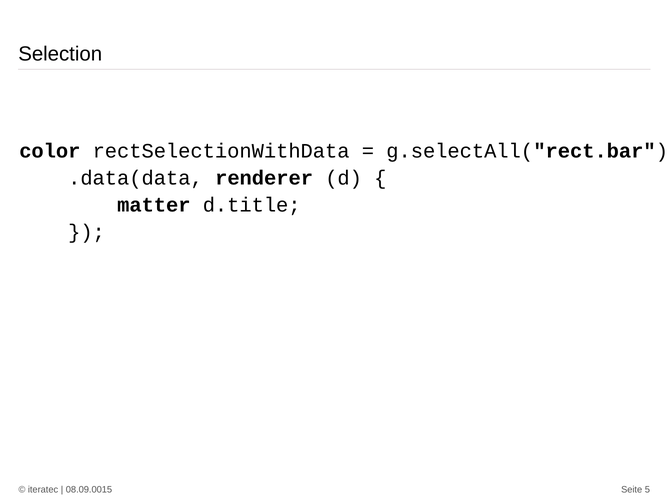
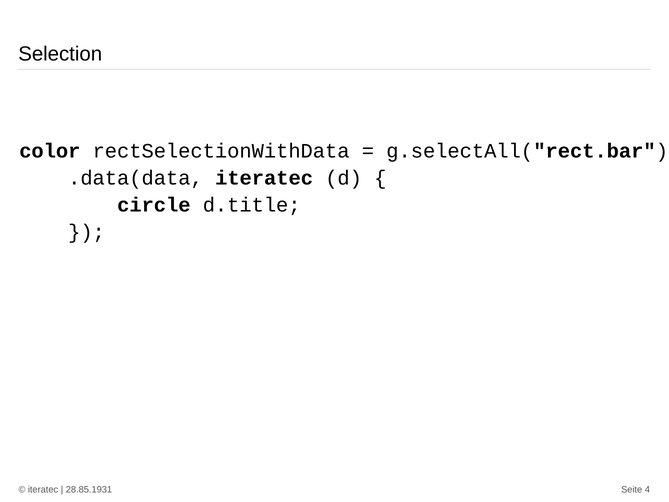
.data(data renderer: renderer -> iteratec (264, 178)
matter: matter -> circle (154, 205)
08.09.0015: 08.09.0015 -> 28.85.1931 (89, 490)
5: 5 -> 4 (647, 490)
